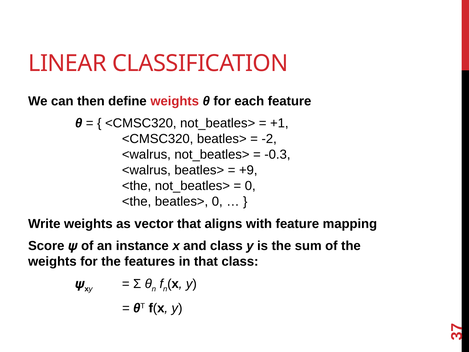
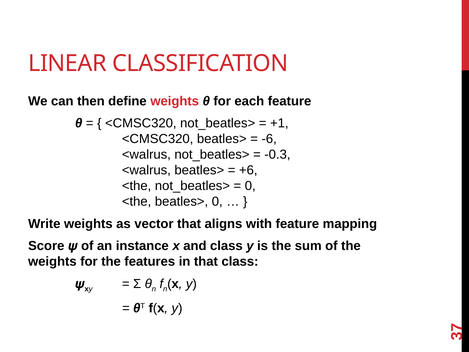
-2: -2 -> -6 (269, 139)
+9: +9 -> +6 (248, 170)
